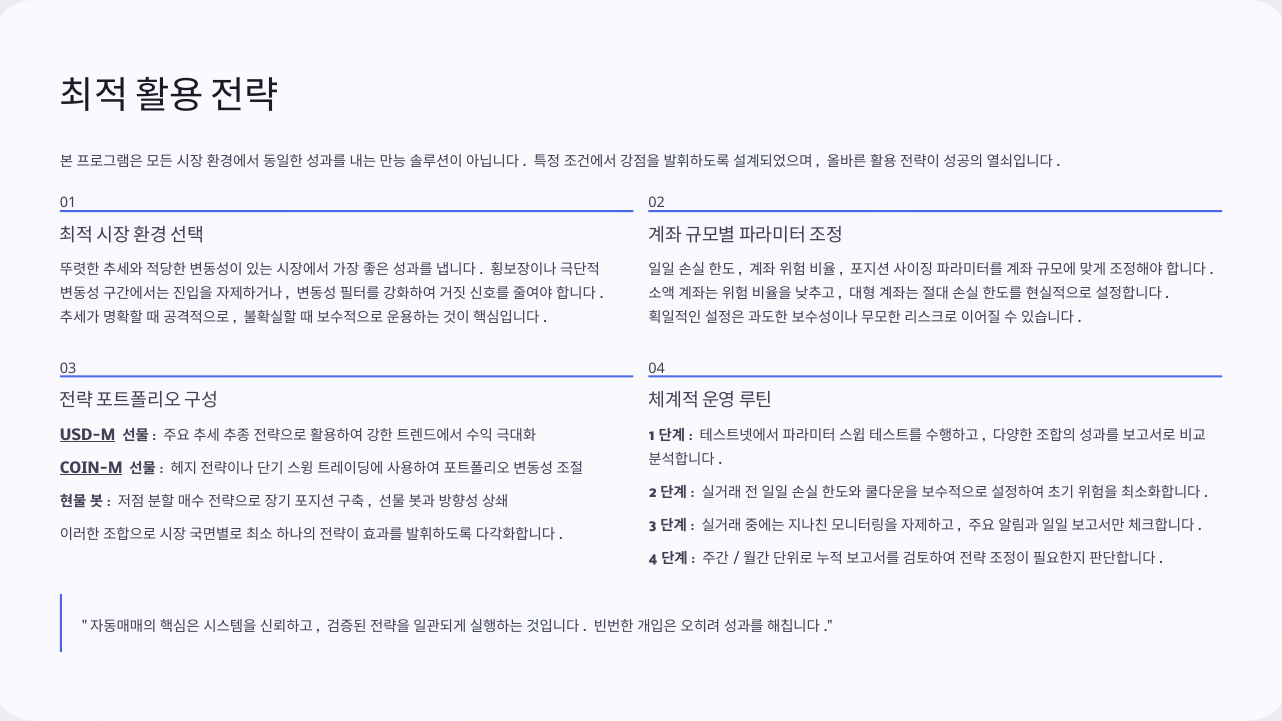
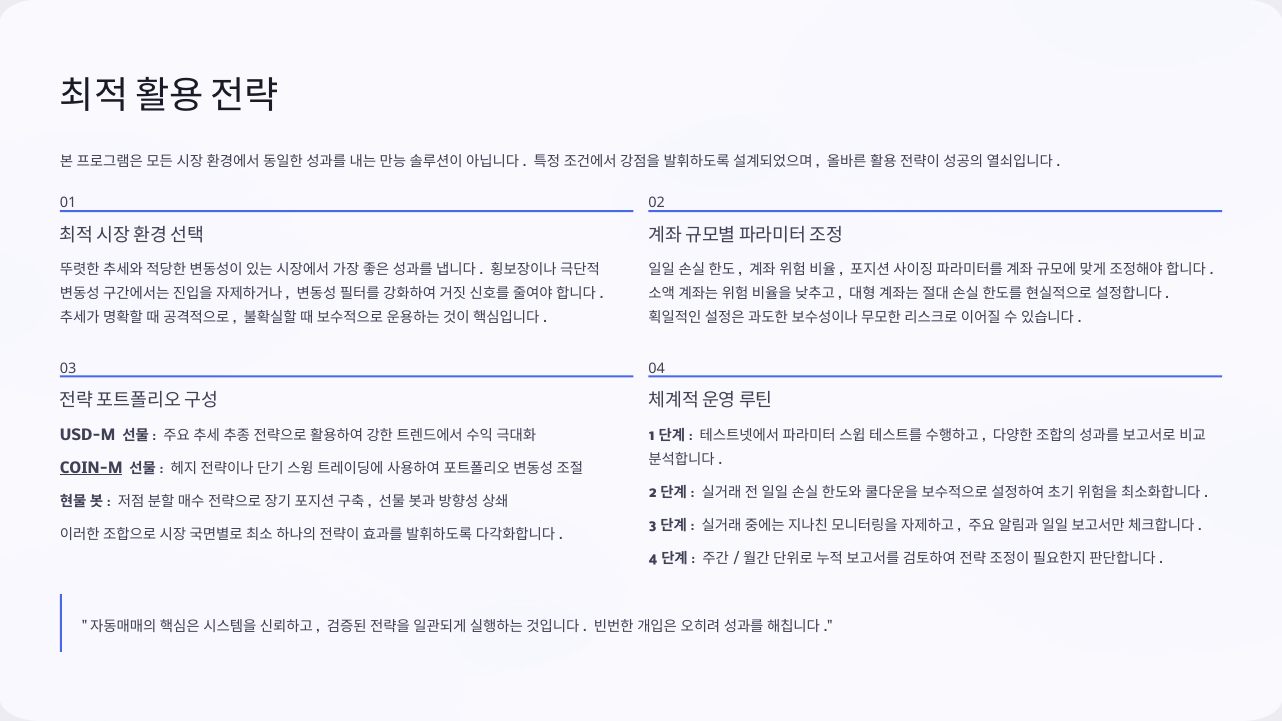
USD-M underline: present -> none (88, 436)
